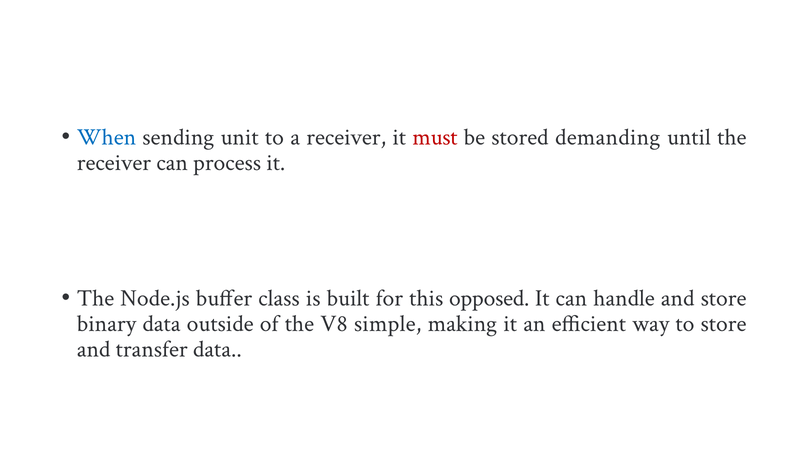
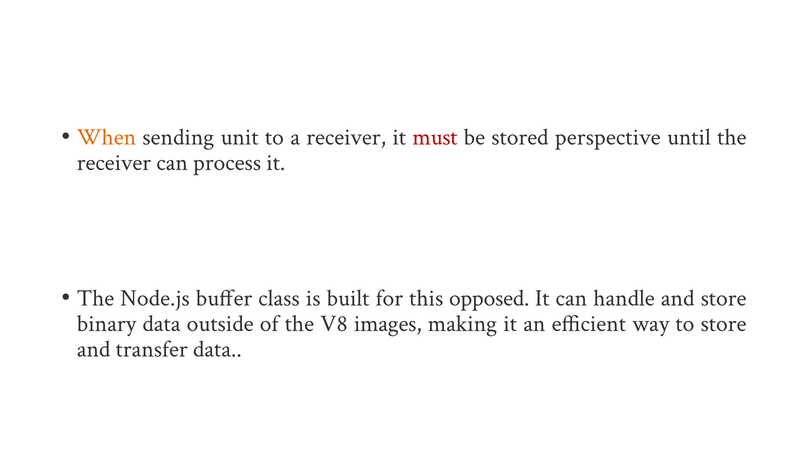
When colour: blue -> orange (107, 137)
demanding: demanding -> perspective (608, 137)
simple: simple -> images (388, 323)
